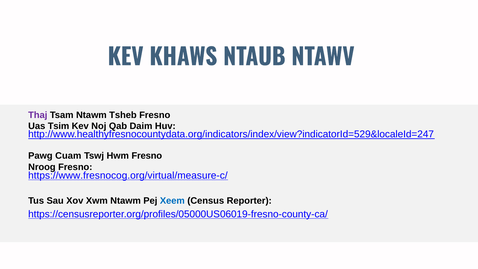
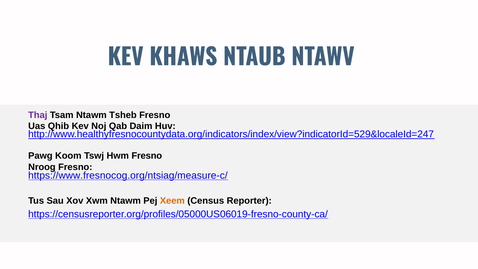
Tsim: Tsim -> Qhib (58, 126)
Cuam: Cuam -> Koom (68, 156)
https://www.fresnocog.org/virtual/measure-c/: https://www.fresnocog.org/virtual/measure-c/ -> https://www.fresnocog.org/ntsiag/measure-c/ (128, 175)
Xeem colour: blue -> orange (172, 201)
